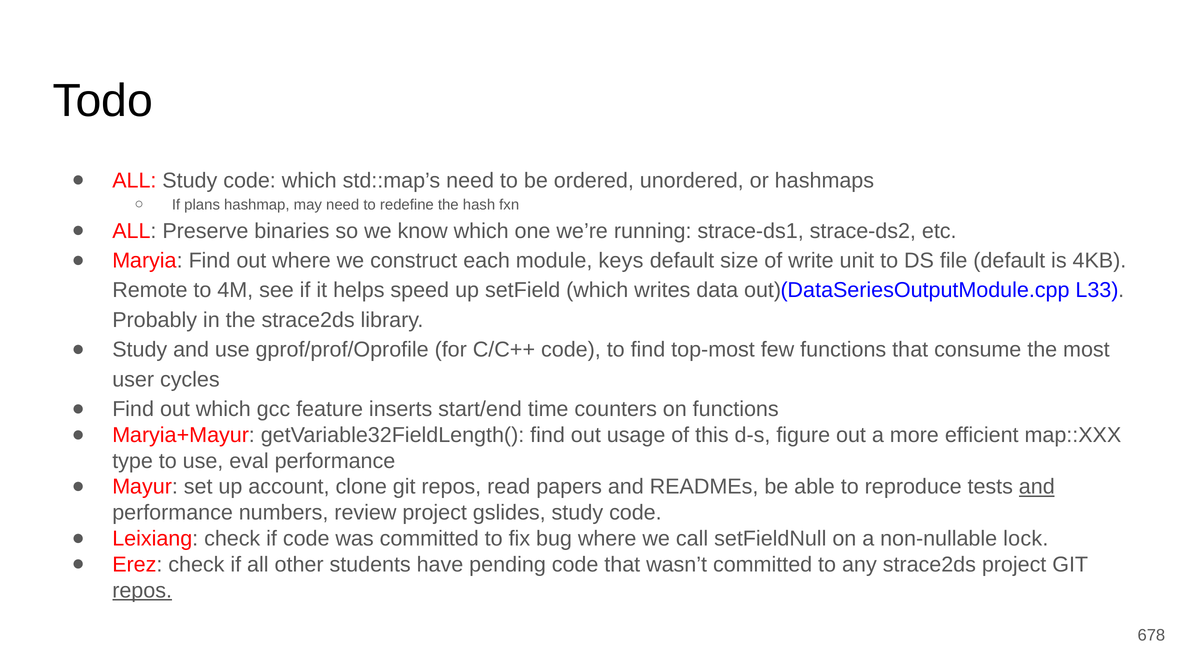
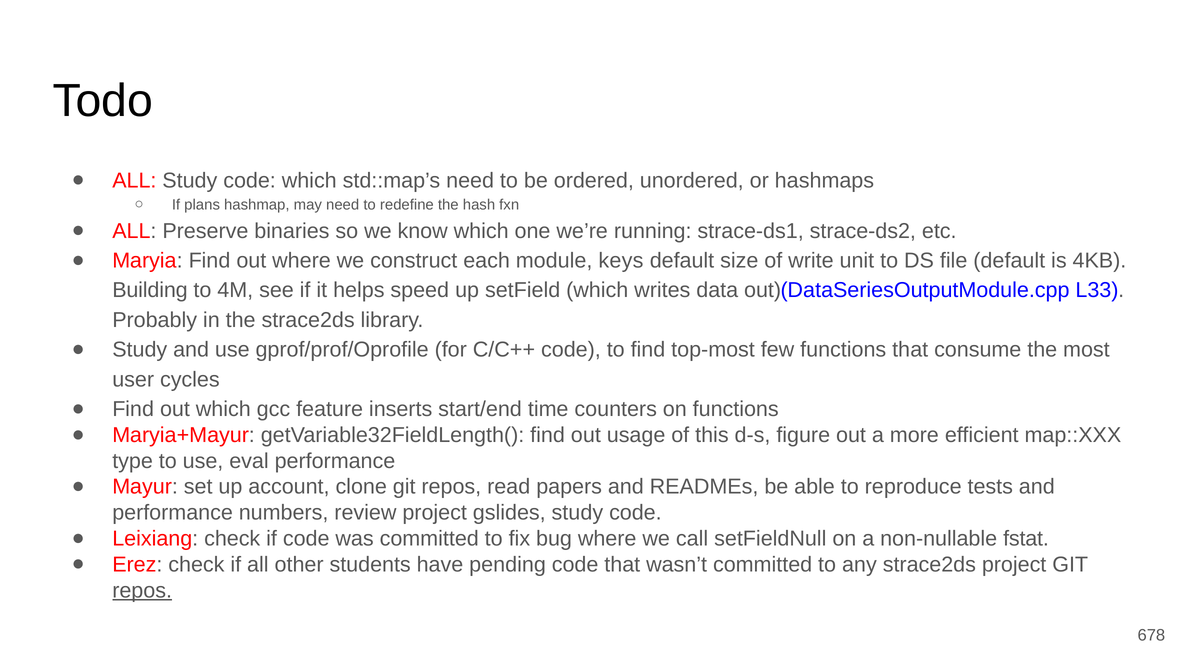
Remote: Remote -> Building (150, 290)
and underline: present -> none (1037, 487)
lock: lock -> fstat (1026, 539)
